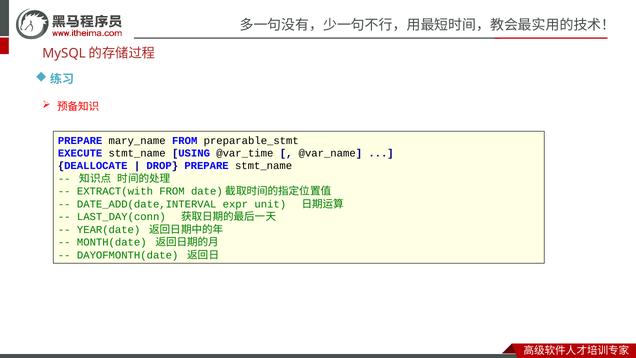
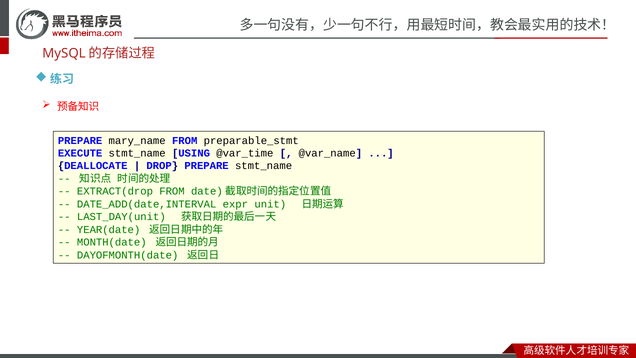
EXTRACT(with: EXTRACT(with -> EXTRACT(drop (115, 191)
LAST_DAY(conn: LAST_DAY(conn -> LAST_DAY(unit (121, 217)
